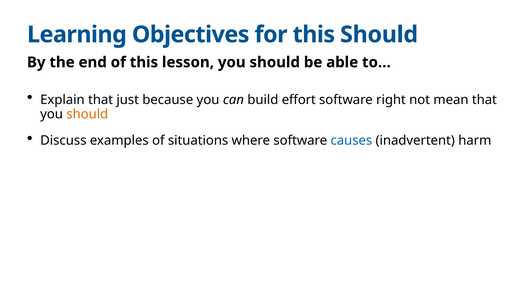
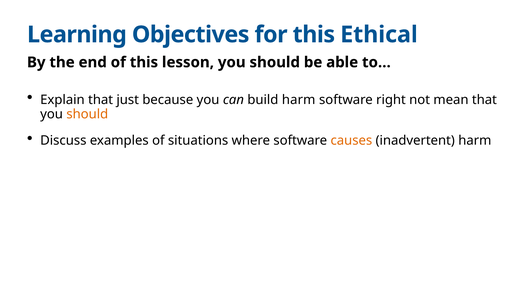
this Should: Should -> Ethical (379, 35)
build effort: effort -> harm (299, 100)
causes colour: blue -> orange (351, 140)
